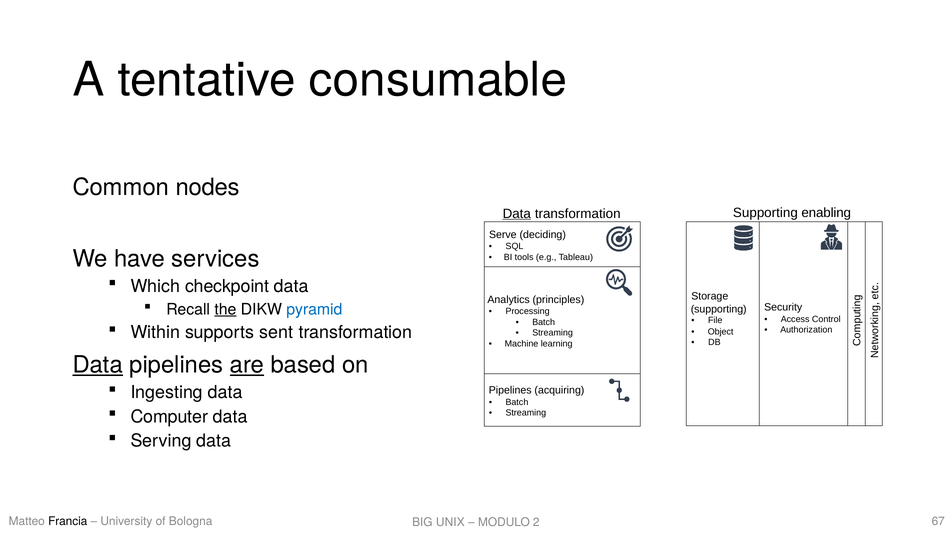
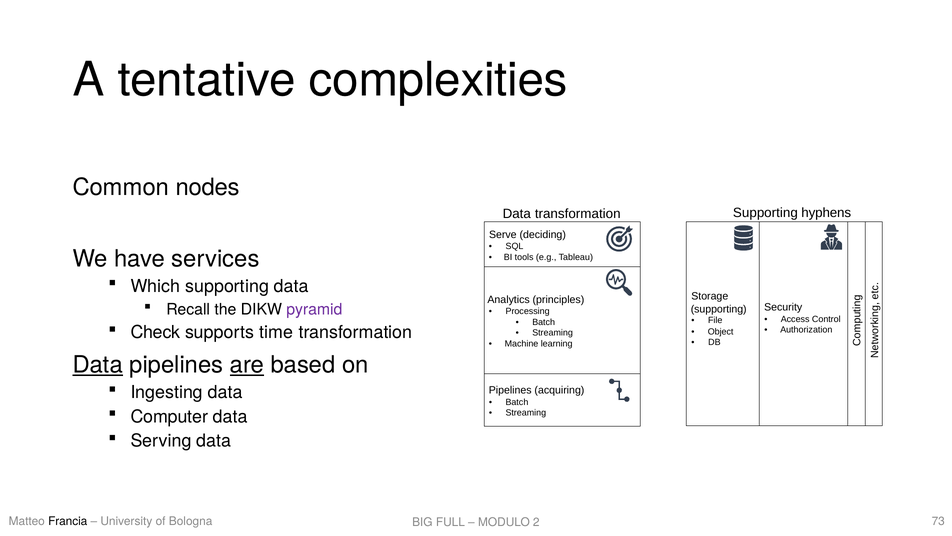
consumable: consumable -> complexities (438, 80)
enabling: enabling -> hyphens (826, 213)
Data underline: present -> none (517, 213)
Which checkpoint: checkpoint -> supporting (227, 286)
the underline: present -> none (225, 309)
pyramid colour: blue -> purple (314, 309)
Within: Within -> Check (155, 332)
sent: sent -> time (276, 332)
67: 67 -> 73 (938, 521)
UNIX: UNIX -> FULL (450, 522)
